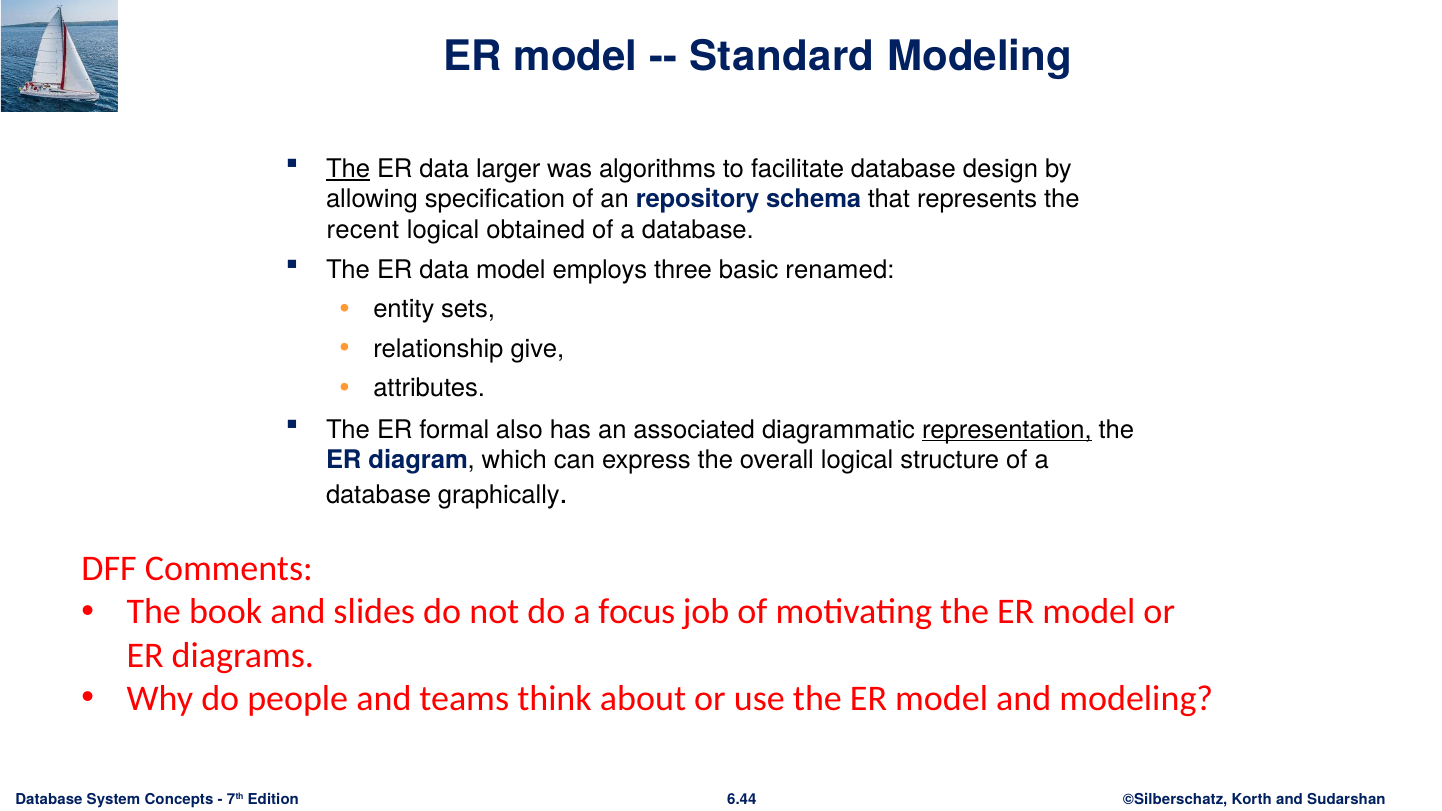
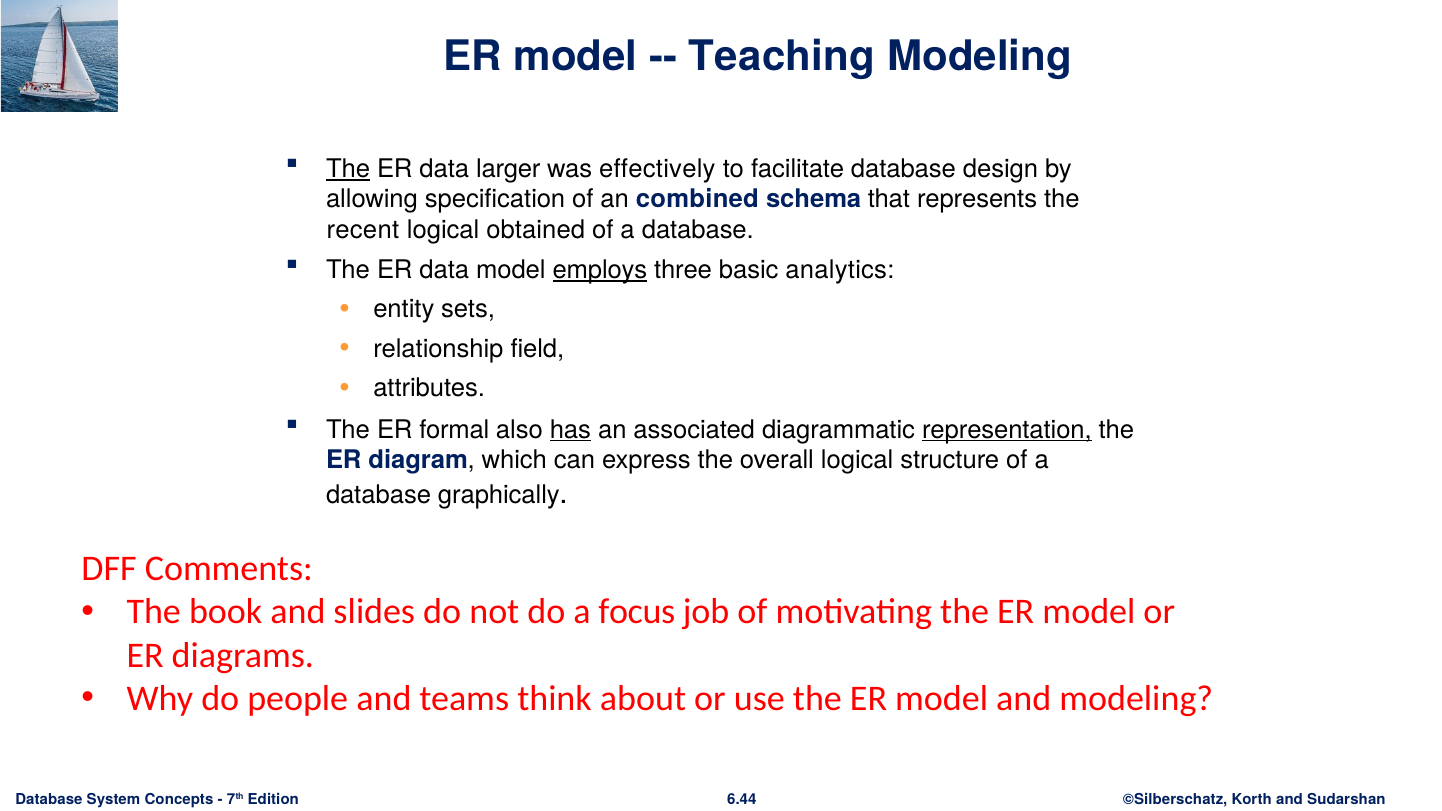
Standard: Standard -> Teaching (782, 56)
algorithms: algorithms -> effectively (657, 169)
repository: repository -> combined (697, 200)
employs underline: none -> present (600, 270)
renamed: renamed -> analytics (840, 270)
give: give -> field (537, 349)
has underline: none -> present (570, 430)
